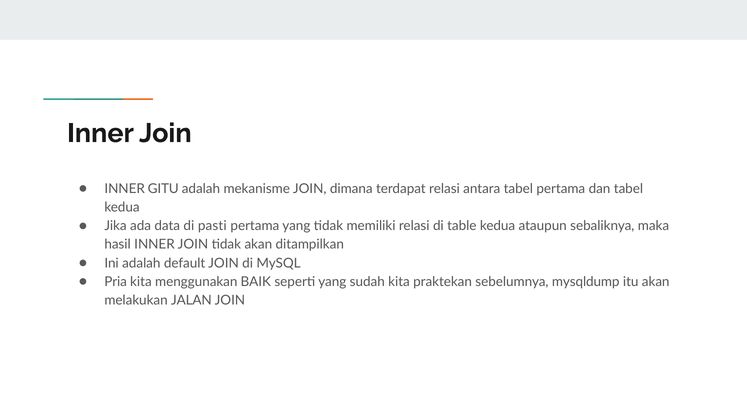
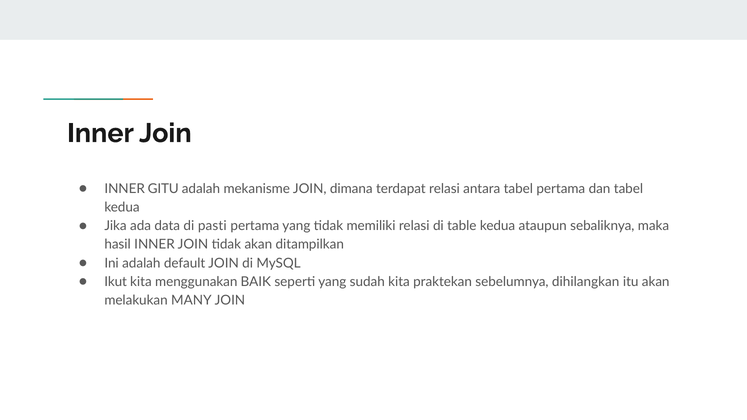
Pria: Pria -> Ikut (116, 282)
mysqldump: mysqldump -> dihilangkan (586, 282)
JALAN: JALAN -> MANY (191, 300)
